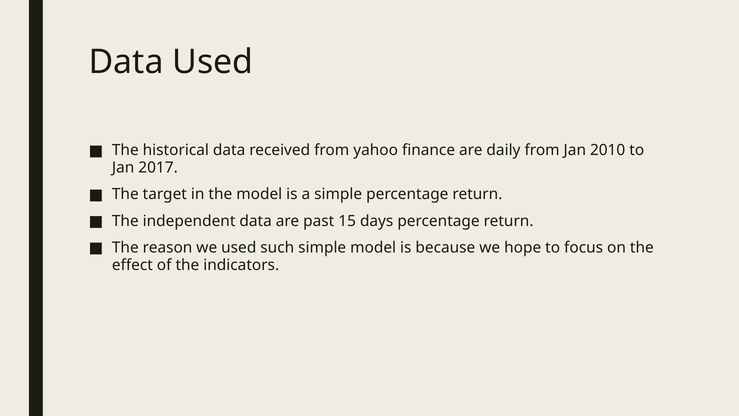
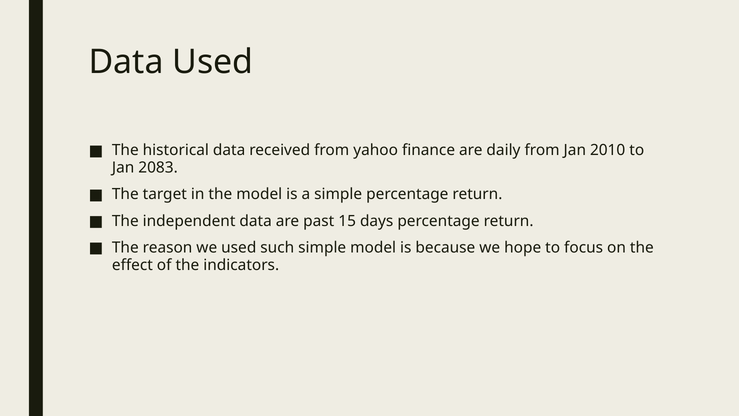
2017: 2017 -> 2083 (158, 168)
